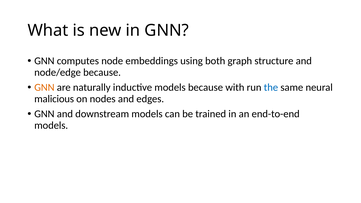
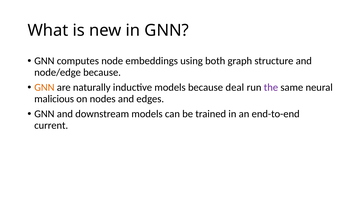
with: with -> deal (235, 88)
the colour: blue -> purple (271, 88)
models: models -> current (51, 125)
